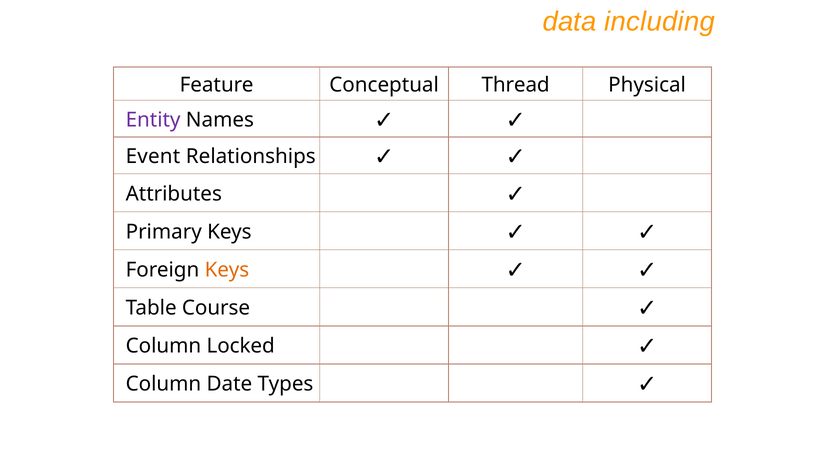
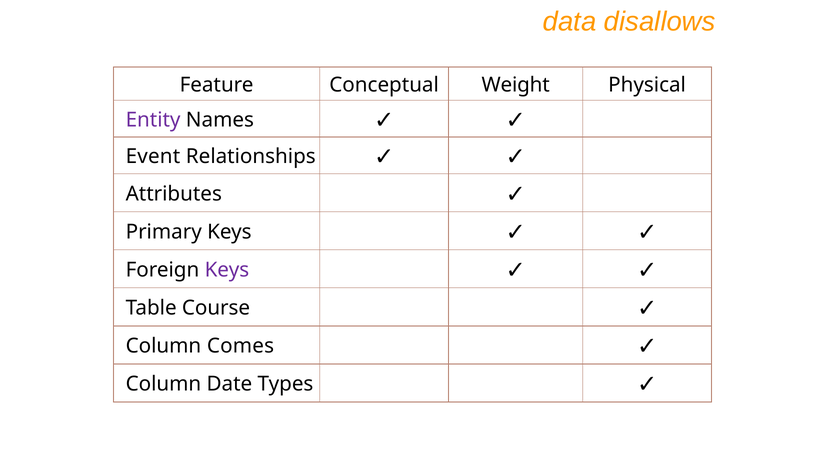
including: including -> disallows (660, 21)
Thread: Thread -> Weight (516, 85)
Keys colour: orange -> purple (227, 270)
Locked: Locked -> Comes (240, 346)
